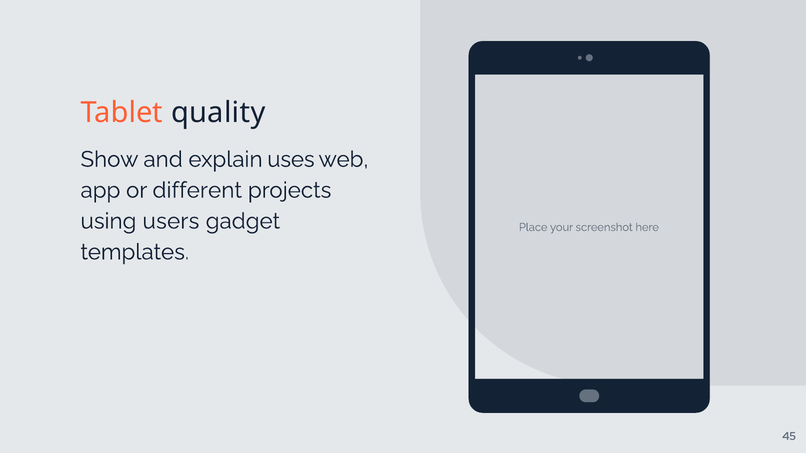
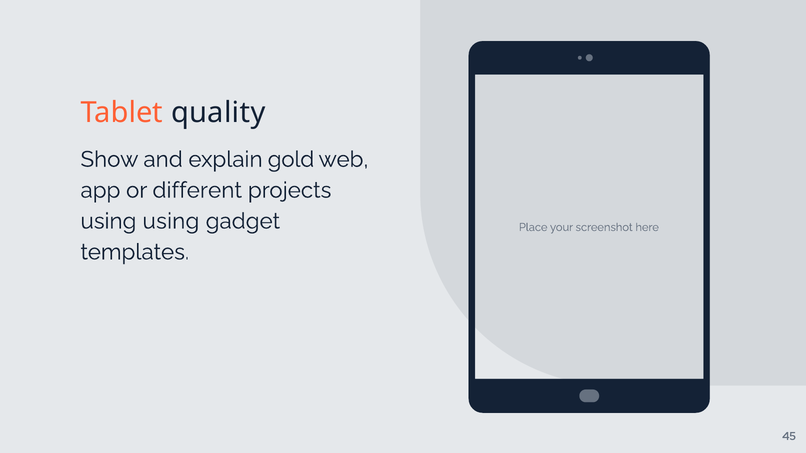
uses: uses -> gold (291, 160)
using users: users -> using (171, 221)
